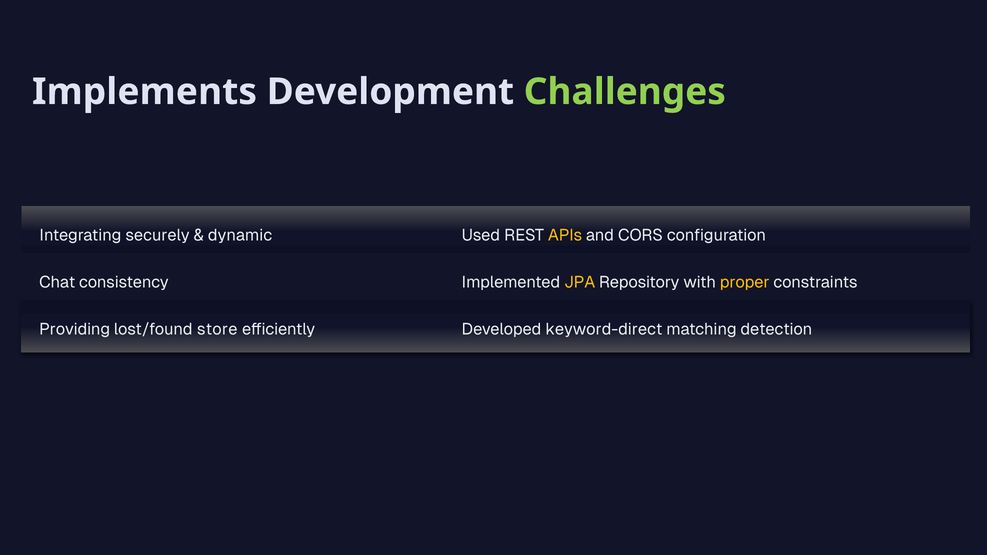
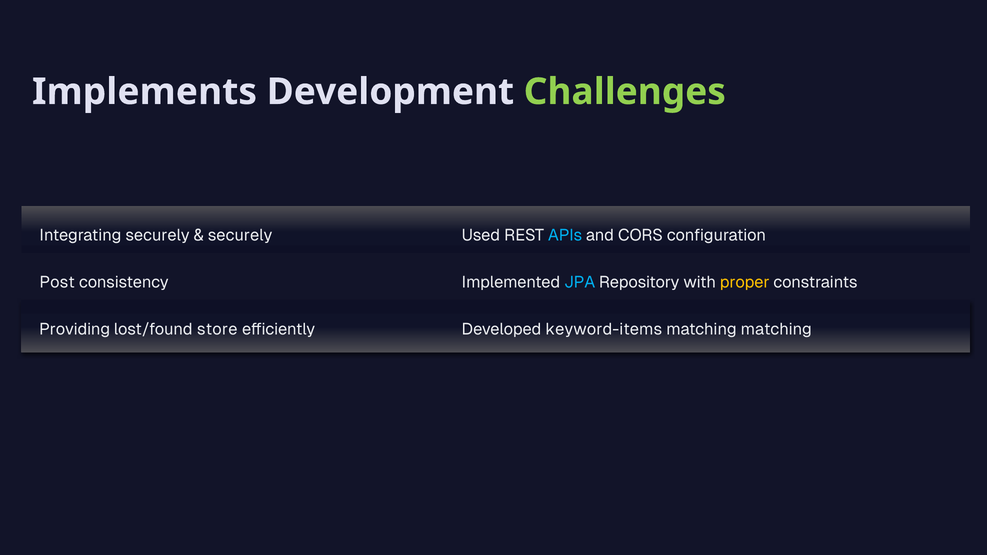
dynamic: dynamic -> securely (240, 235)
APIs colour: yellow -> light blue (565, 235)
Chat: Chat -> Post (57, 282)
JPA colour: yellow -> light blue (580, 282)
keyword-direct: keyword-direct -> keyword-items (604, 329)
matching detection: detection -> matching (776, 329)
